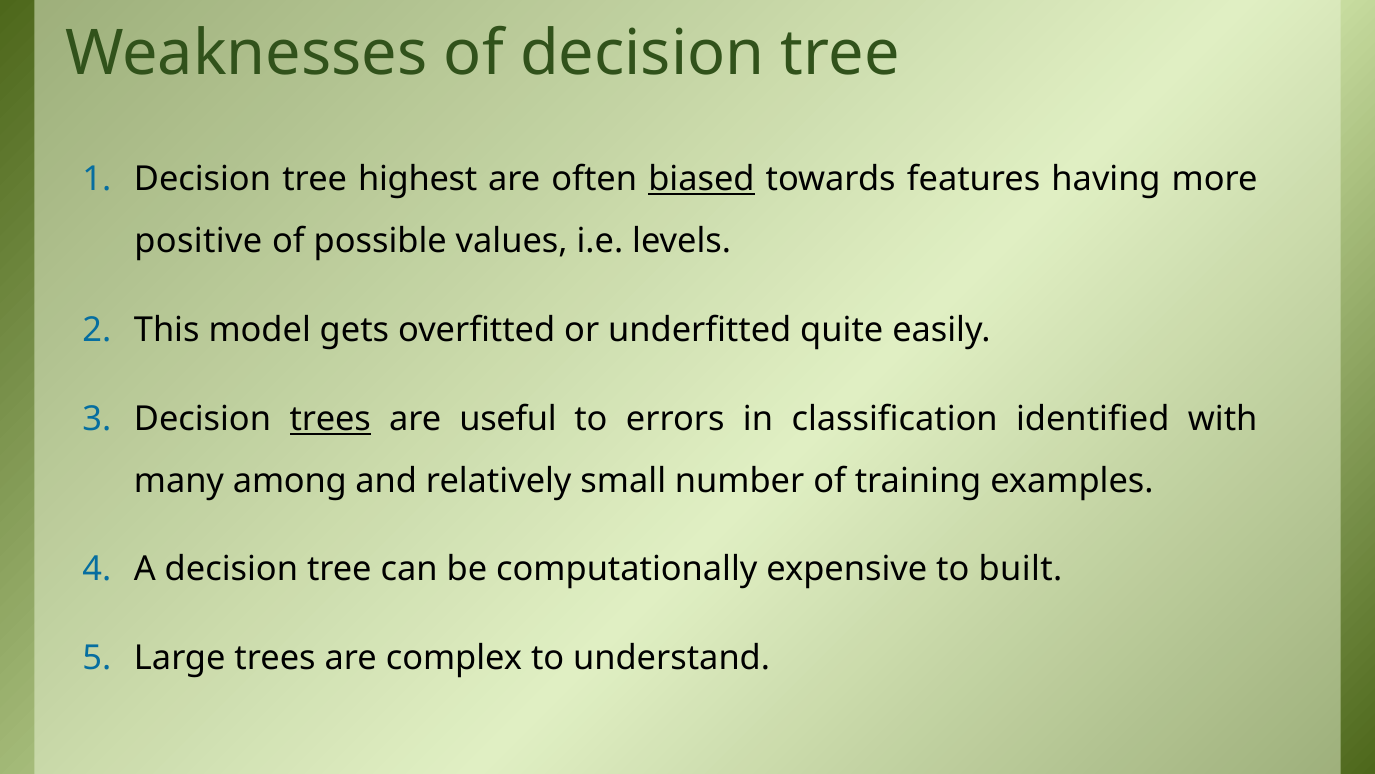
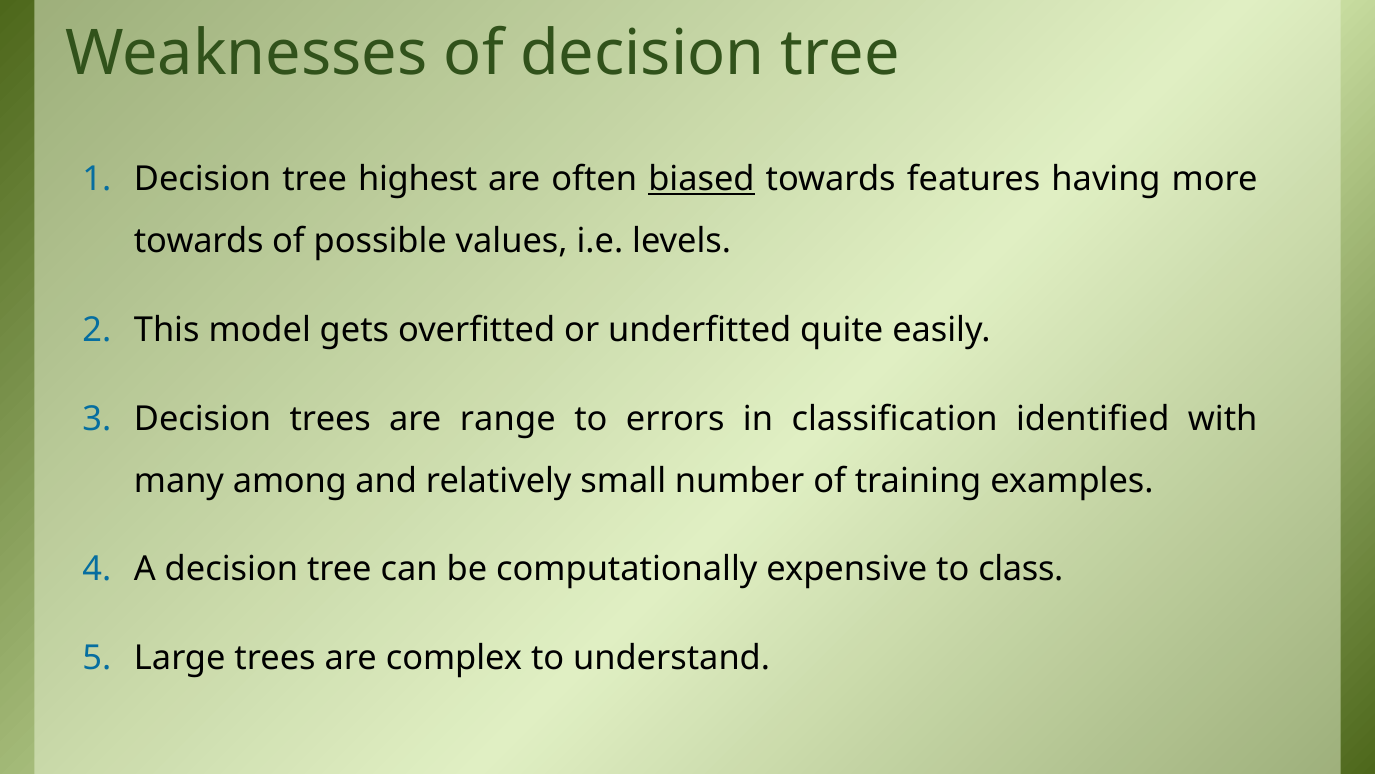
positive: positive -> towards (199, 241)
trees underline: present -> none (330, 419)
useful: useful -> range (508, 419)
built: built -> class (1021, 569)
